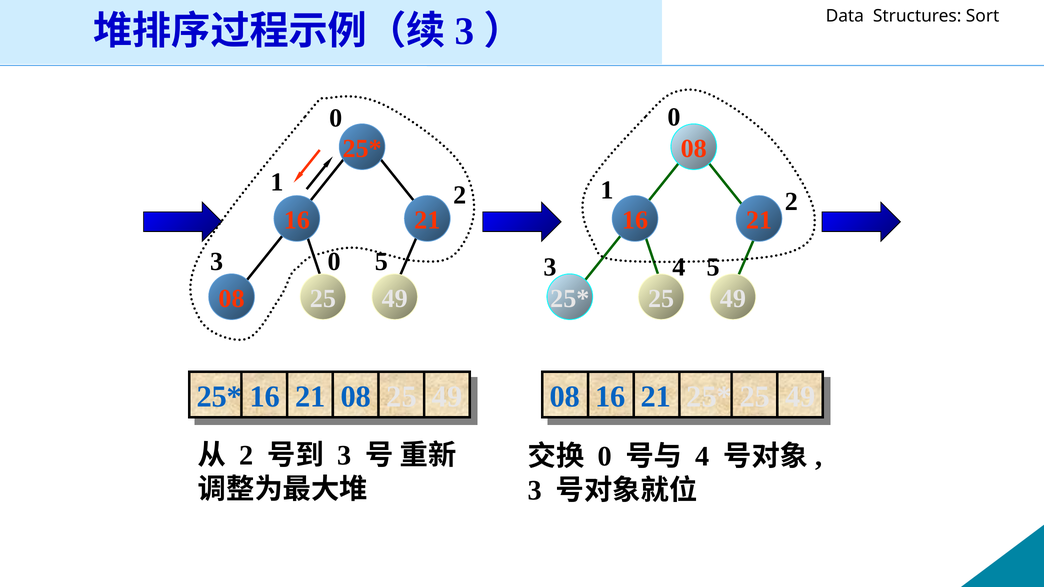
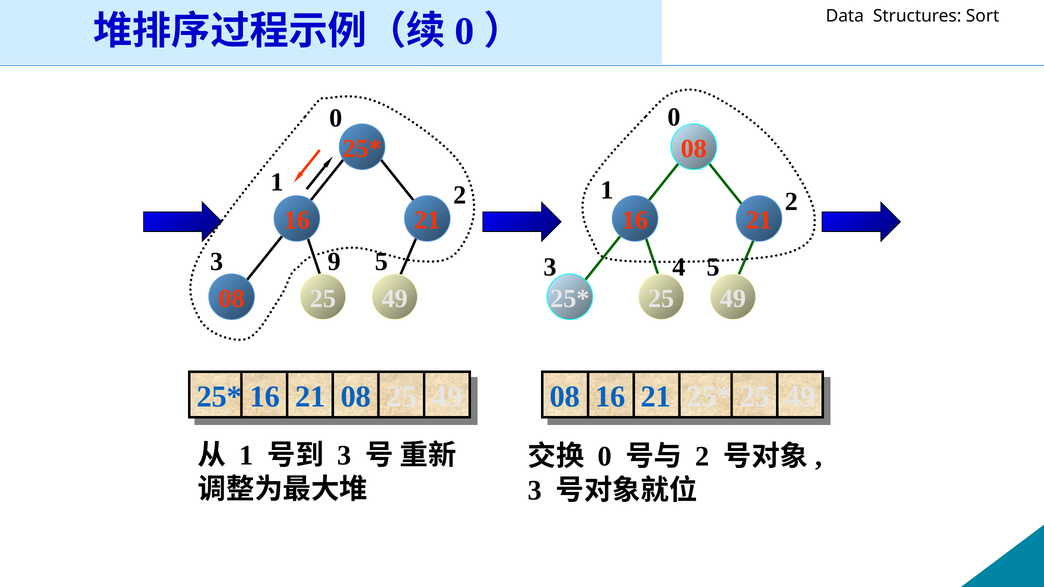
3: 3 -> 0 (465, 32)
0: 0 -> 9 (334, 262)
2: 2 -> 1 (246, 456)
4: 4 -> 2 (702, 457)
